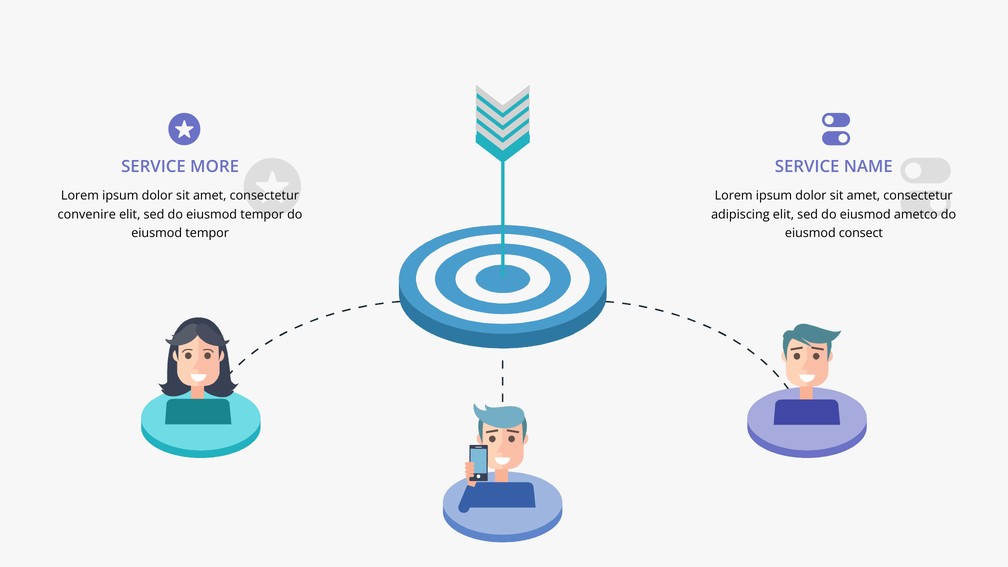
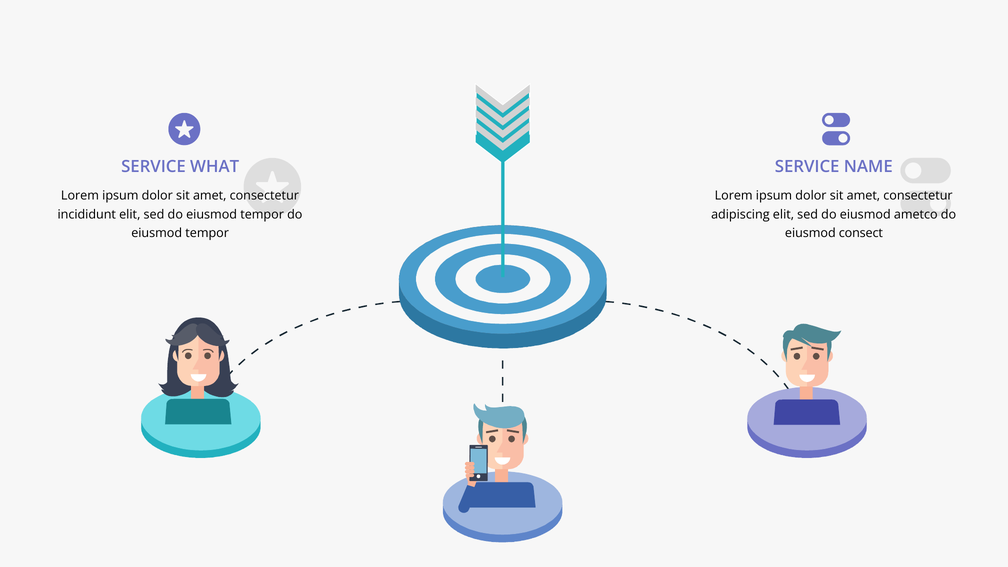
MORE: MORE -> WHAT (215, 167)
convenire: convenire -> incididunt (87, 214)
